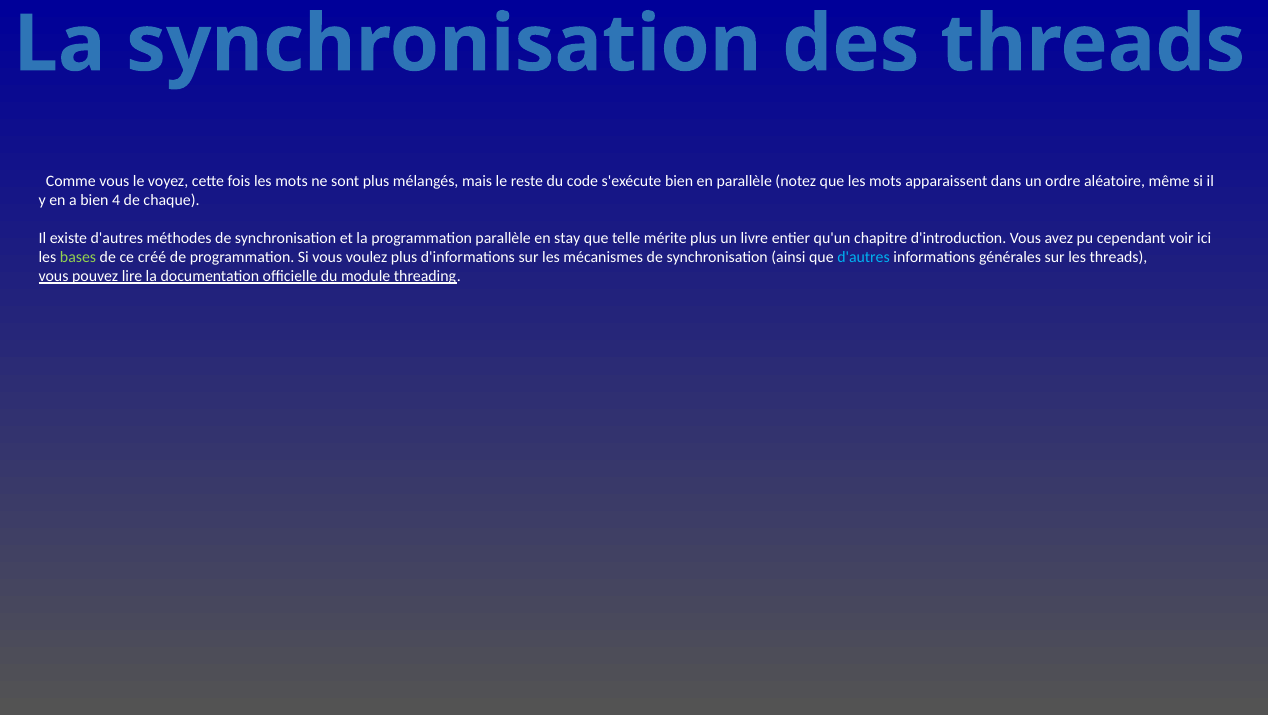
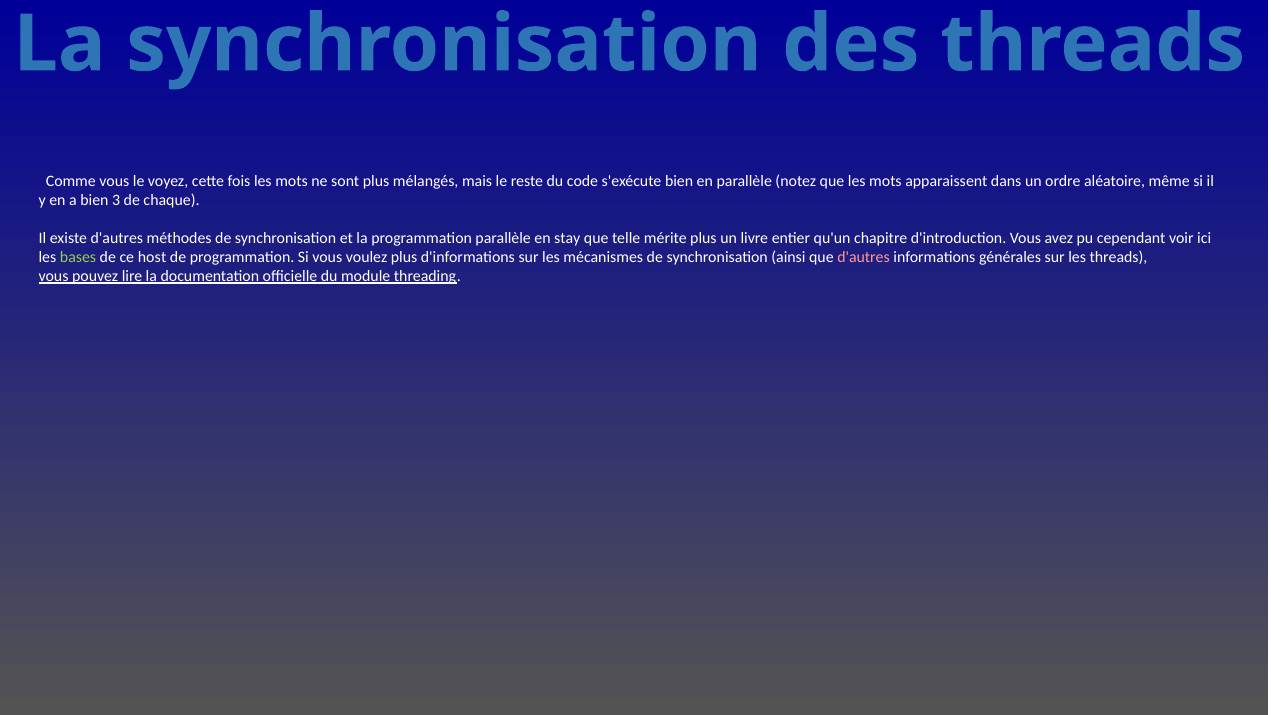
4: 4 -> 3 (116, 200)
créé: créé -> host (152, 257)
d'autres colour: light blue -> pink (864, 257)
